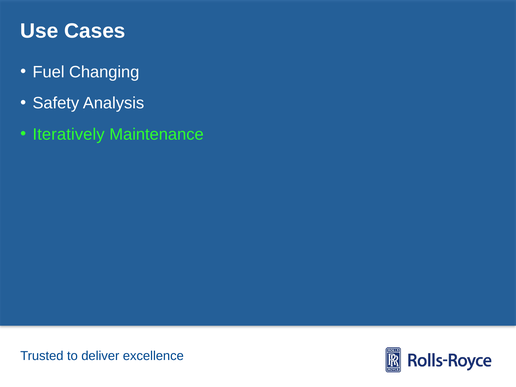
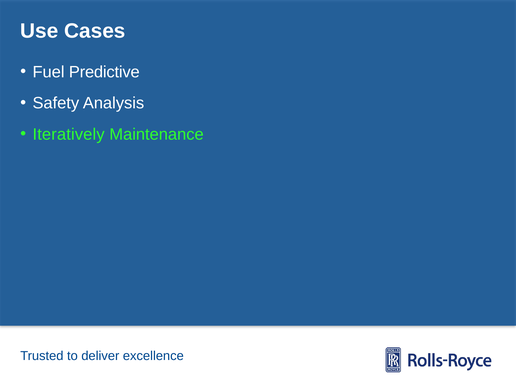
Changing: Changing -> Predictive (104, 72)
